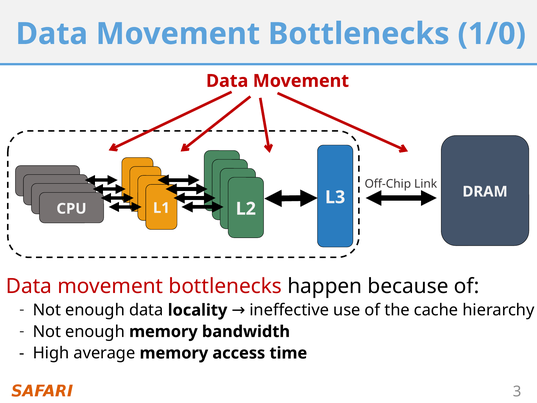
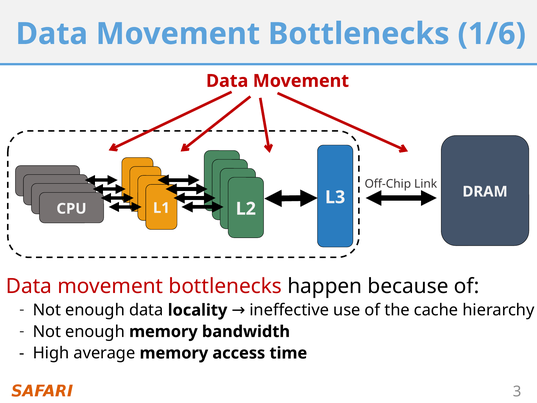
1/0: 1/0 -> 1/6 (492, 34)
